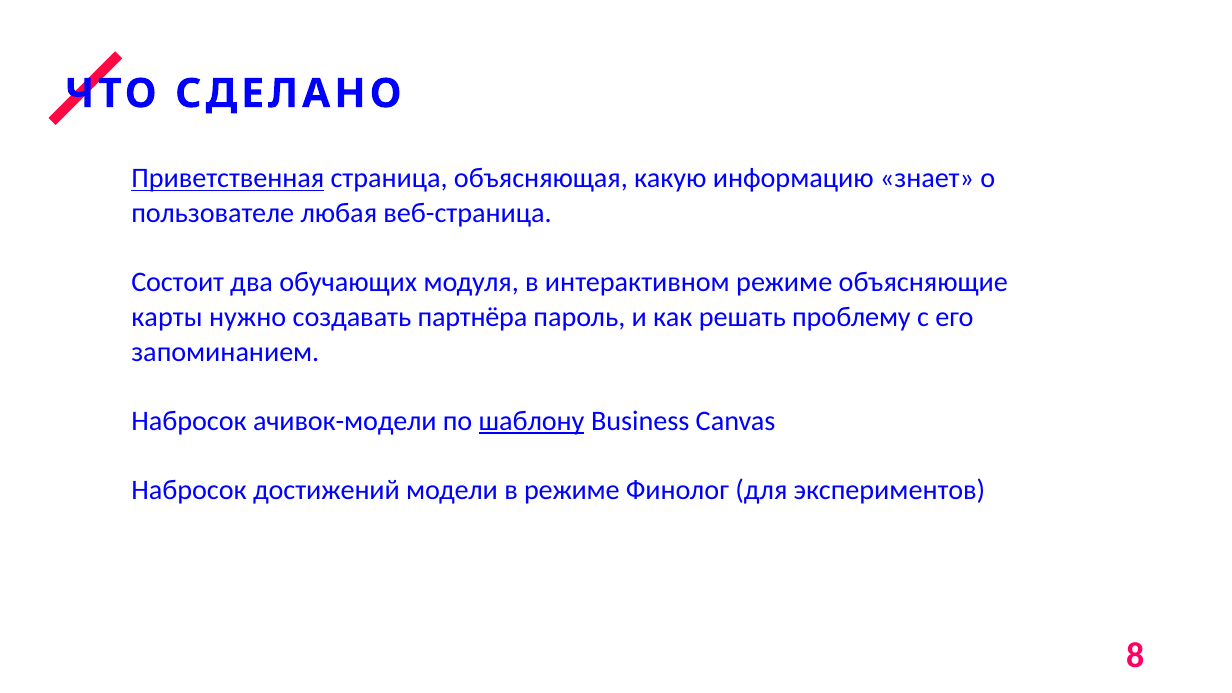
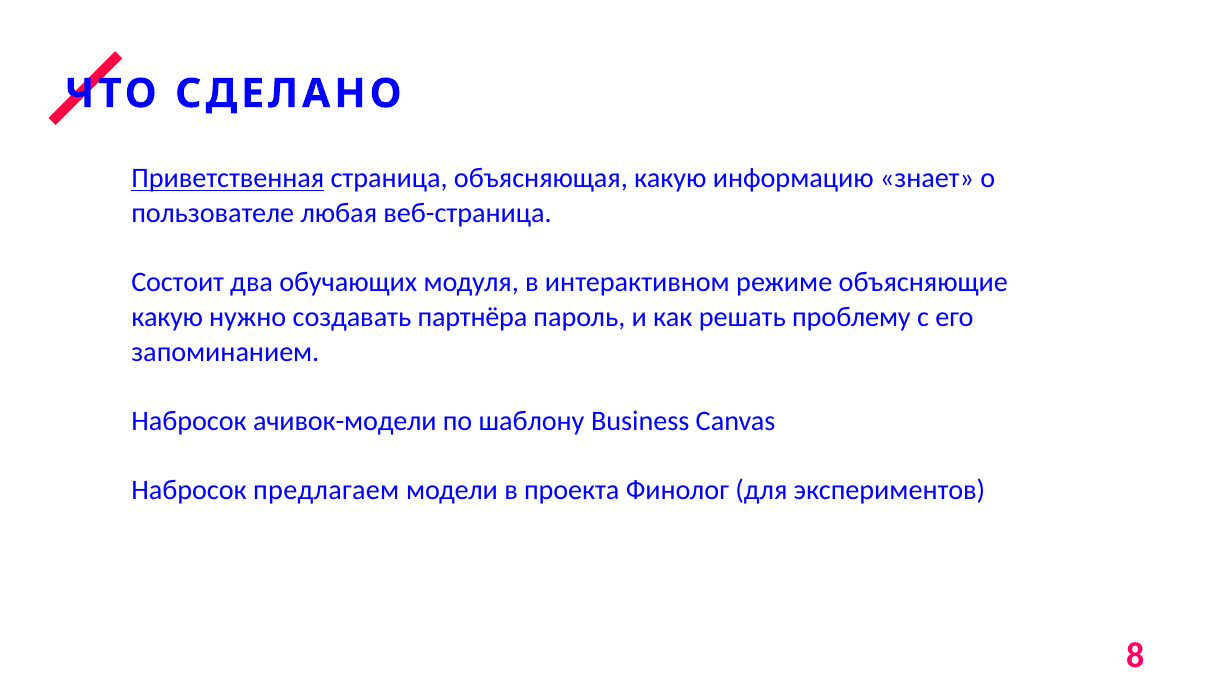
карты: карты -> какую (167, 317)
шаблону underline: present -> none (532, 421)
достижений: достижений -> предлагаем (326, 490)
в режиме: режиме -> проекта (572, 490)
